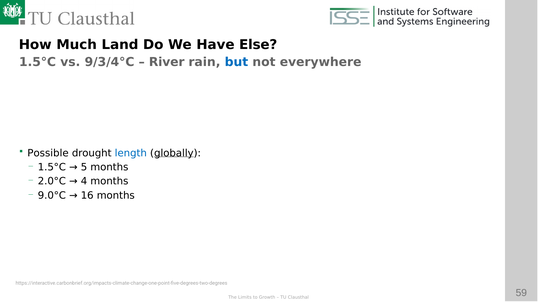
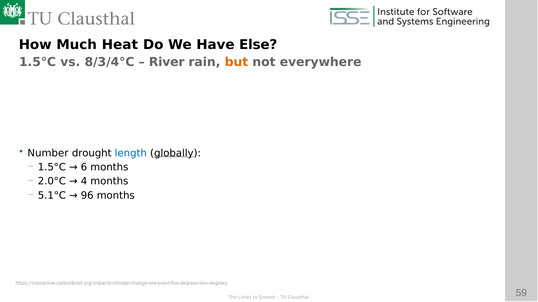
Land: Land -> Heat (120, 45)
9/3/4°C: 9/3/4°C -> 8/3/4°C (109, 62)
but colour: blue -> orange (236, 62)
Possible: Possible -> Number (48, 153)
5: 5 -> 6 (84, 168)
9.0°C: 9.0°C -> 5.1°C (52, 196)
16: 16 -> 96 (87, 196)
